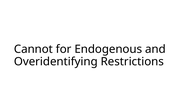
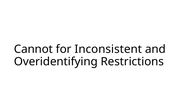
Endogenous: Endogenous -> Inconsistent (108, 49)
